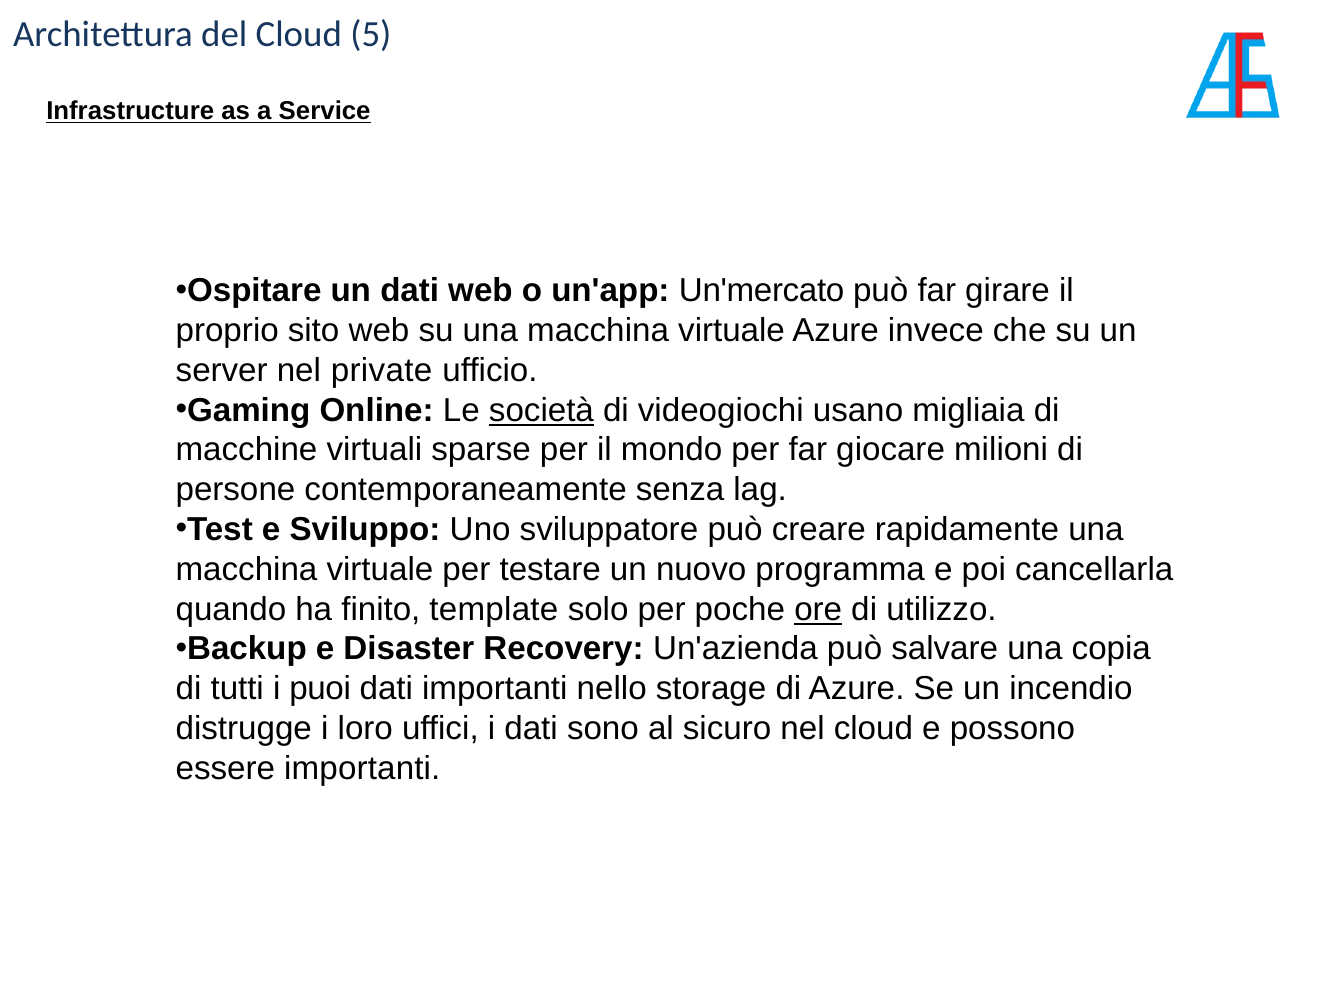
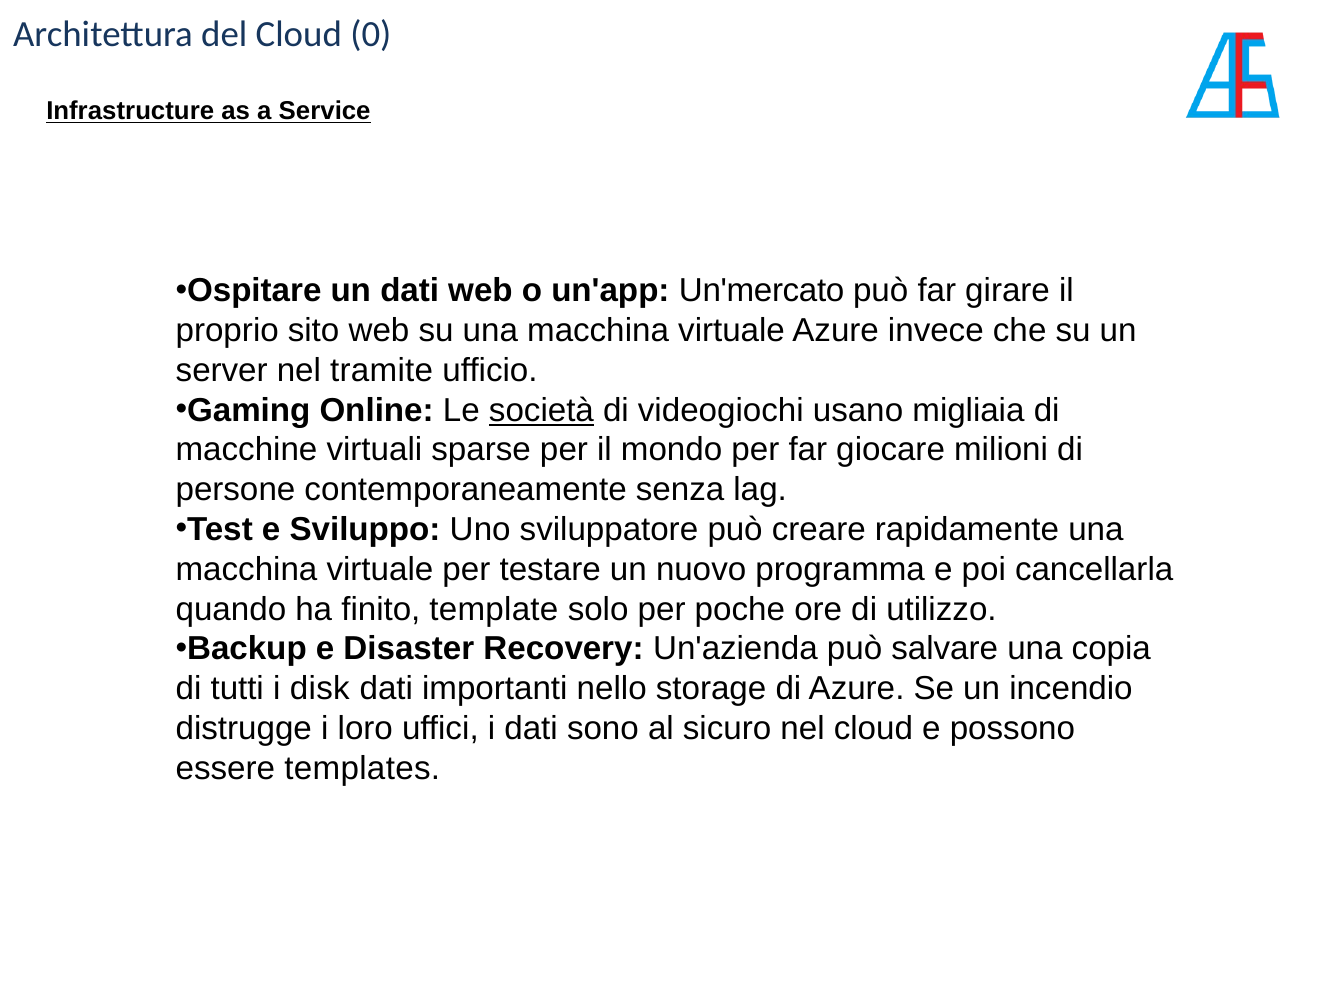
5: 5 -> 0 (371, 34)
private: private -> tramite (382, 370)
ore underline: present -> none (818, 609)
puoi: puoi -> disk (320, 688)
essere importanti: importanti -> templates (362, 768)
